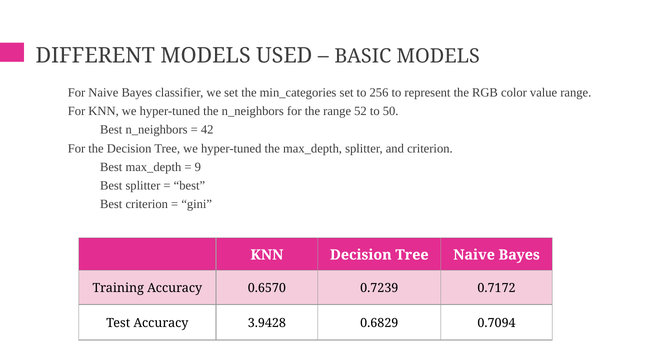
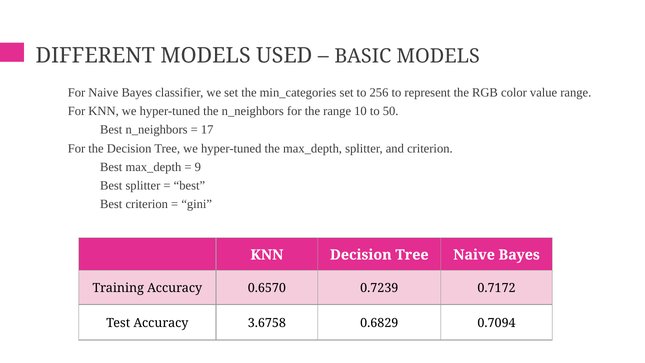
52: 52 -> 10 (360, 111)
42: 42 -> 17 (207, 130)
3.9428: 3.9428 -> 3.6758 (267, 323)
